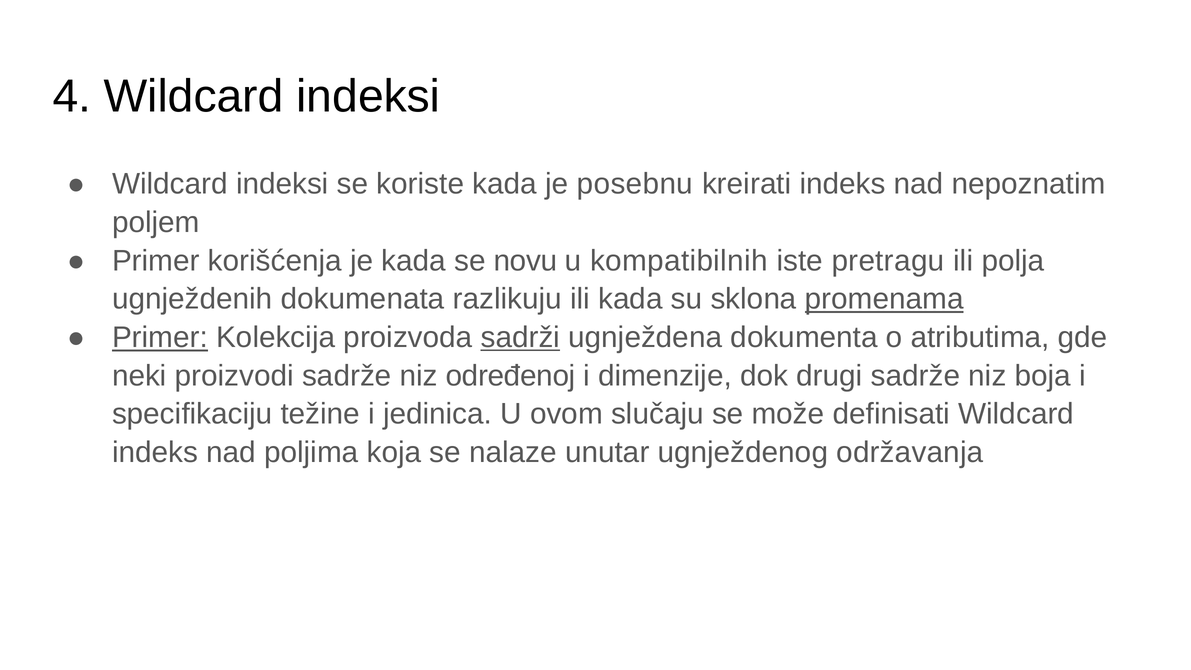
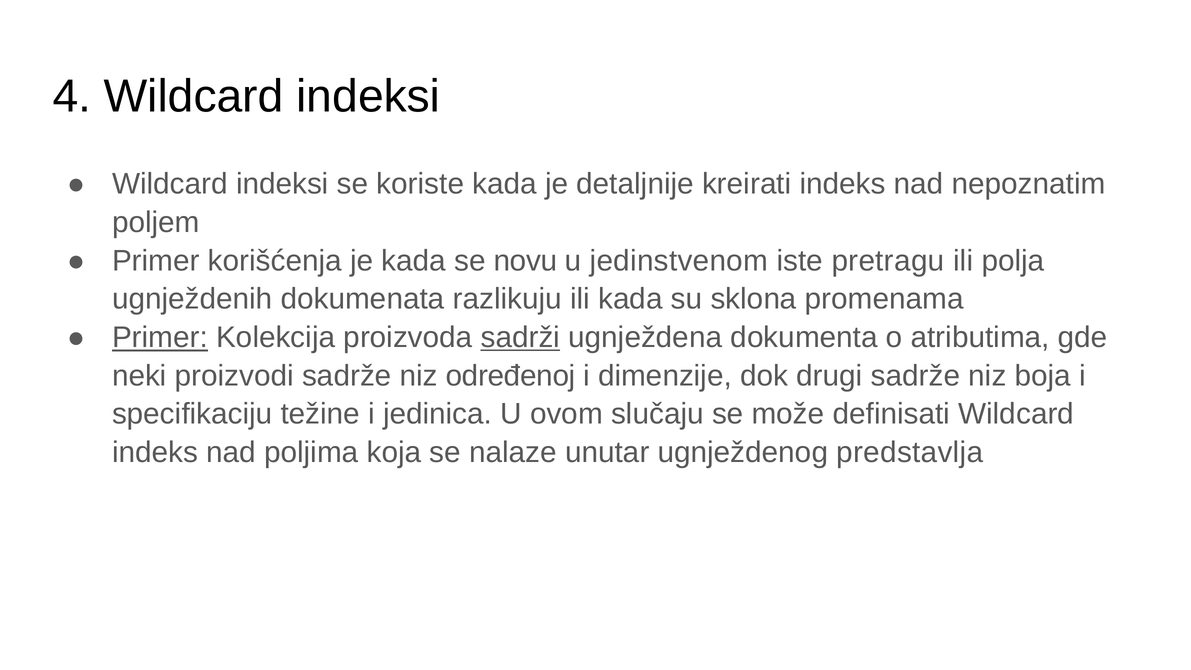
posebnu: posebnu -> detaljnije (635, 184)
kompatibilnih: kompatibilnih -> jedinstvenom (679, 261)
promenama underline: present -> none (884, 299)
održavanja: održavanja -> predstavlja (910, 452)
